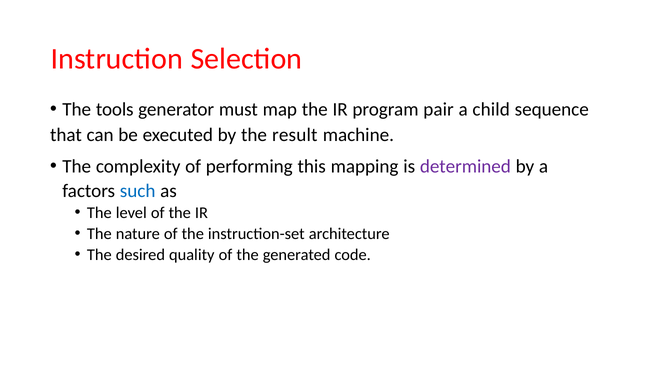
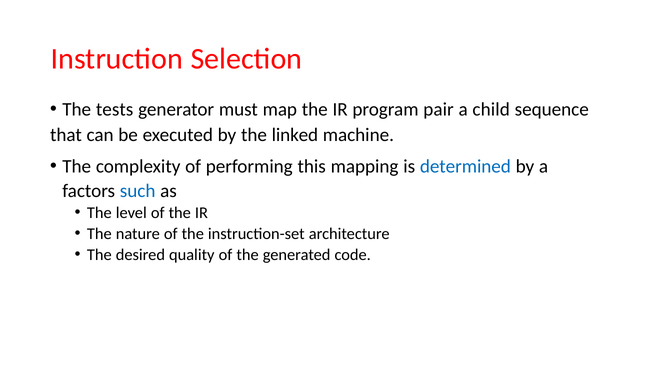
tools: tools -> tests (115, 110)
result: result -> linked (295, 135)
determined colour: purple -> blue (465, 166)
